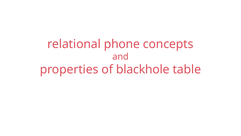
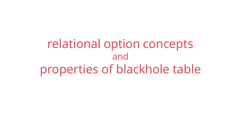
phone: phone -> option (122, 44)
